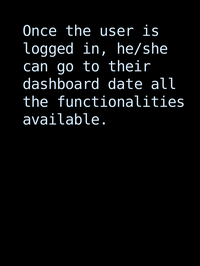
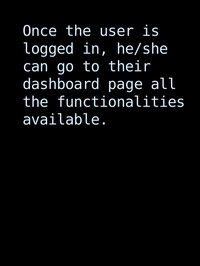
date: date -> page (125, 84)
